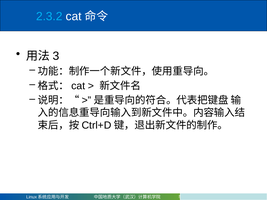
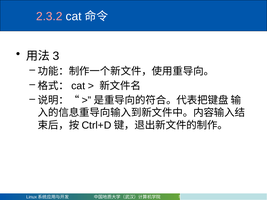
2.3.2 colour: light blue -> pink (49, 16)
